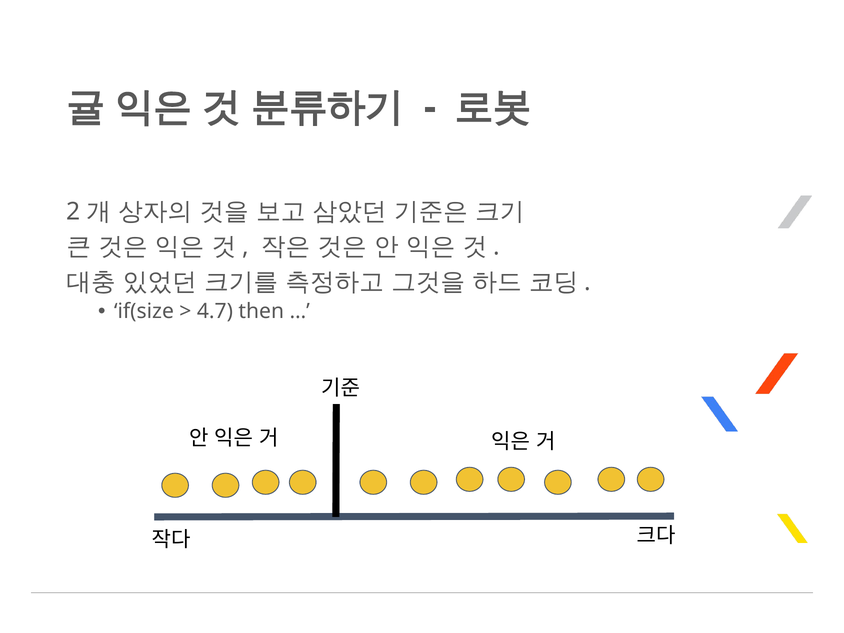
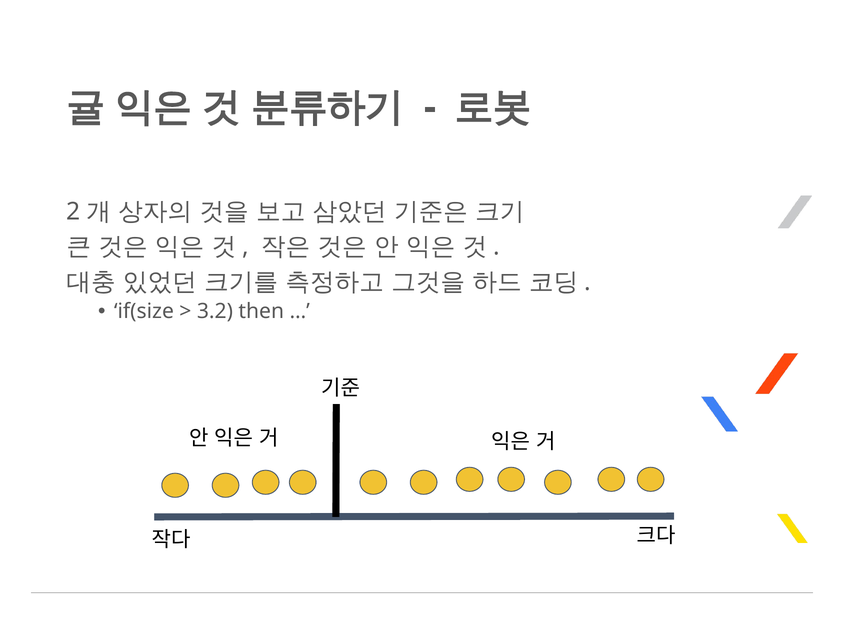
4.7: 4.7 -> 3.2 (215, 311)
